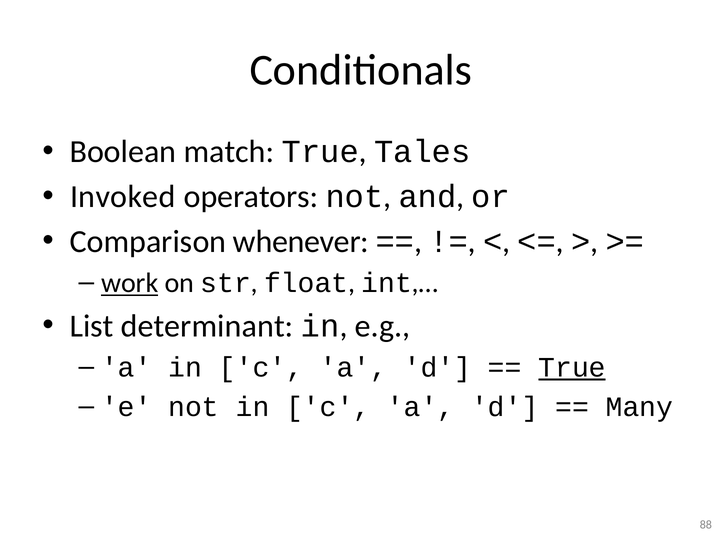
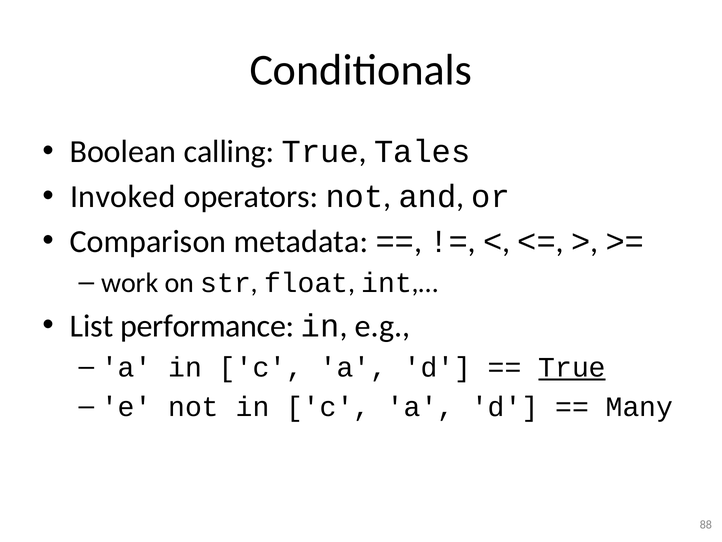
match: match -> calling (229, 151)
whenever: whenever -> metadata (301, 241)
work underline: present -> none (130, 283)
determinant: determinant -> performance (207, 326)
